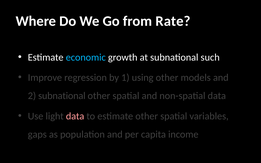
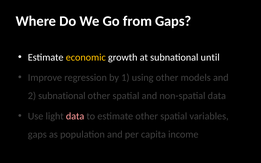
from Rate: Rate -> Gaps (173, 21)
economic colour: light blue -> yellow (86, 57)
such: such -> until (210, 57)
